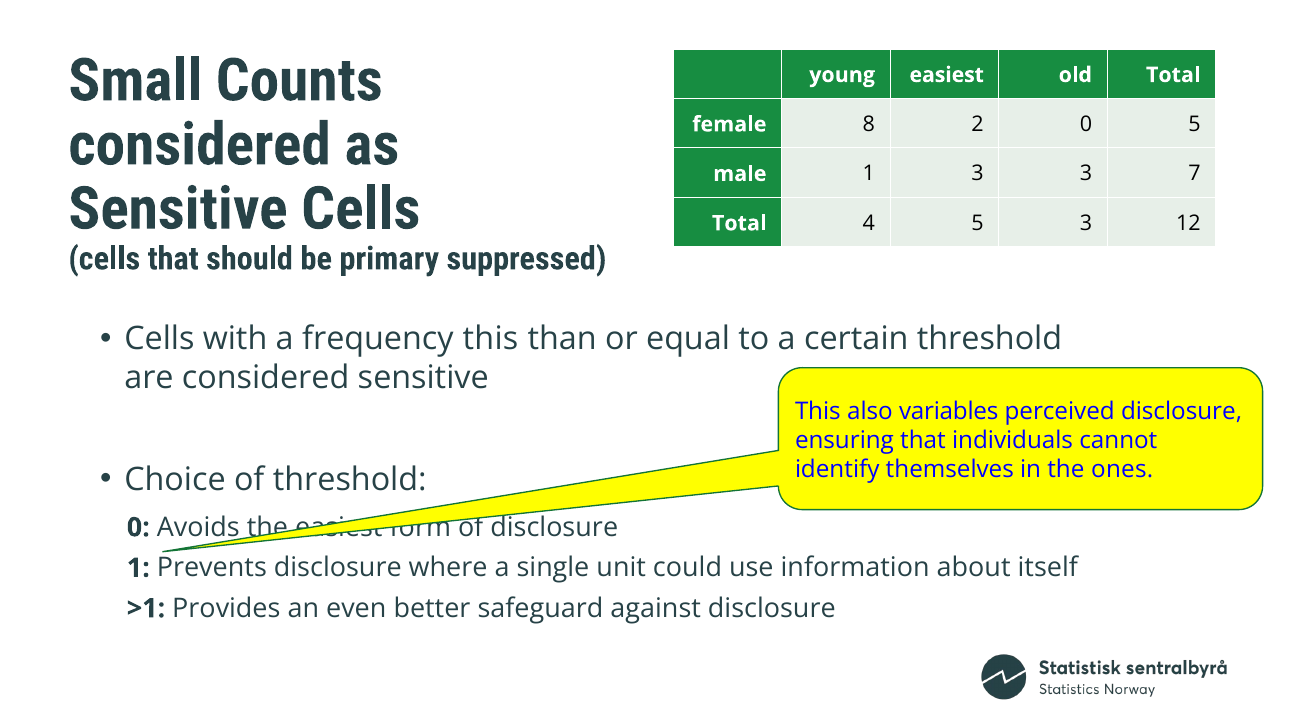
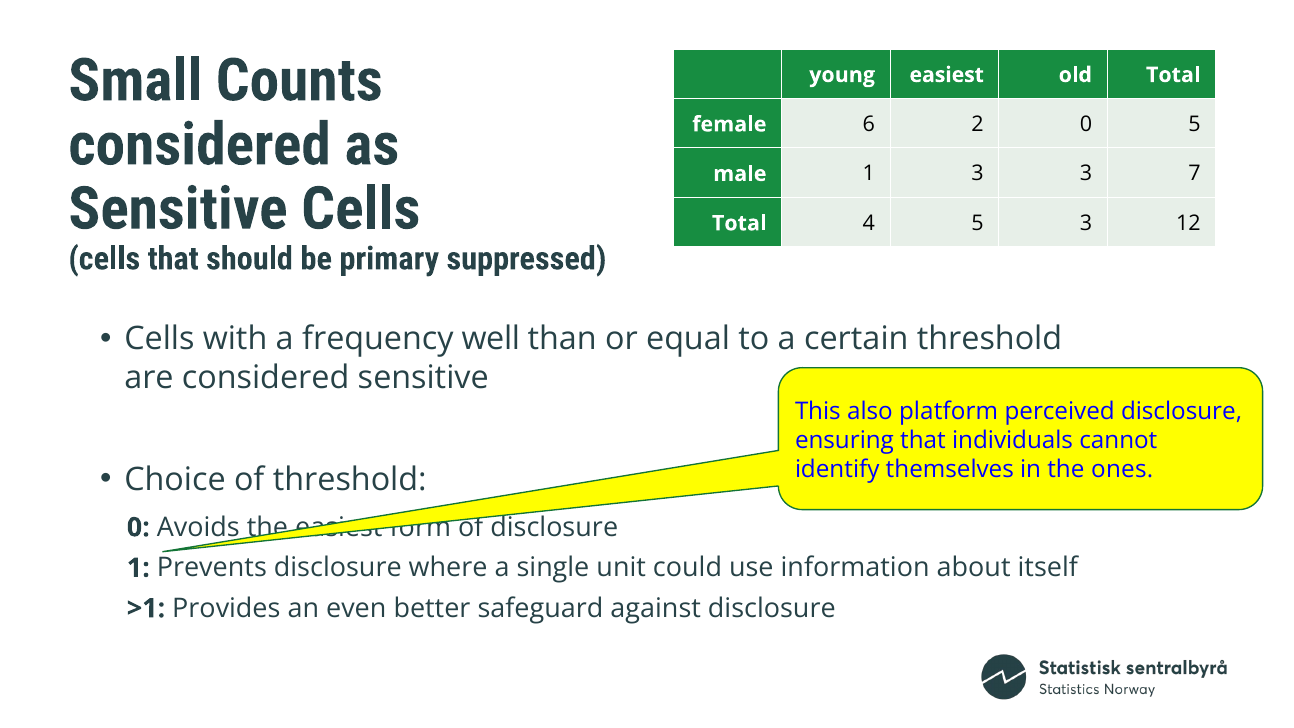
8: 8 -> 6 (869, 124)
frequency this: this -> well (491, 339)
variables: variables -> platform (949, 411)
